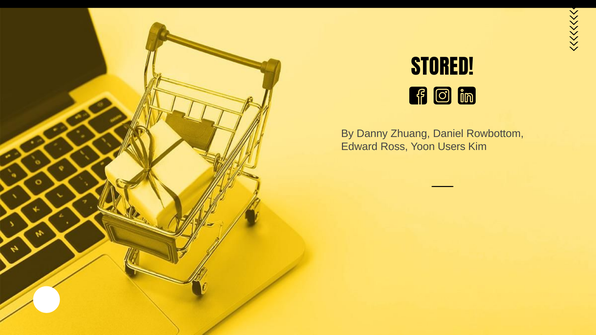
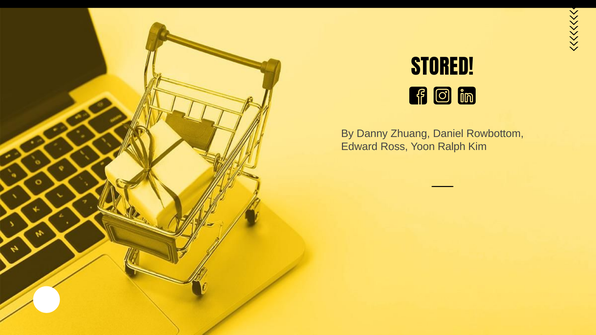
Users: Users -> Ralph (452, 147)
